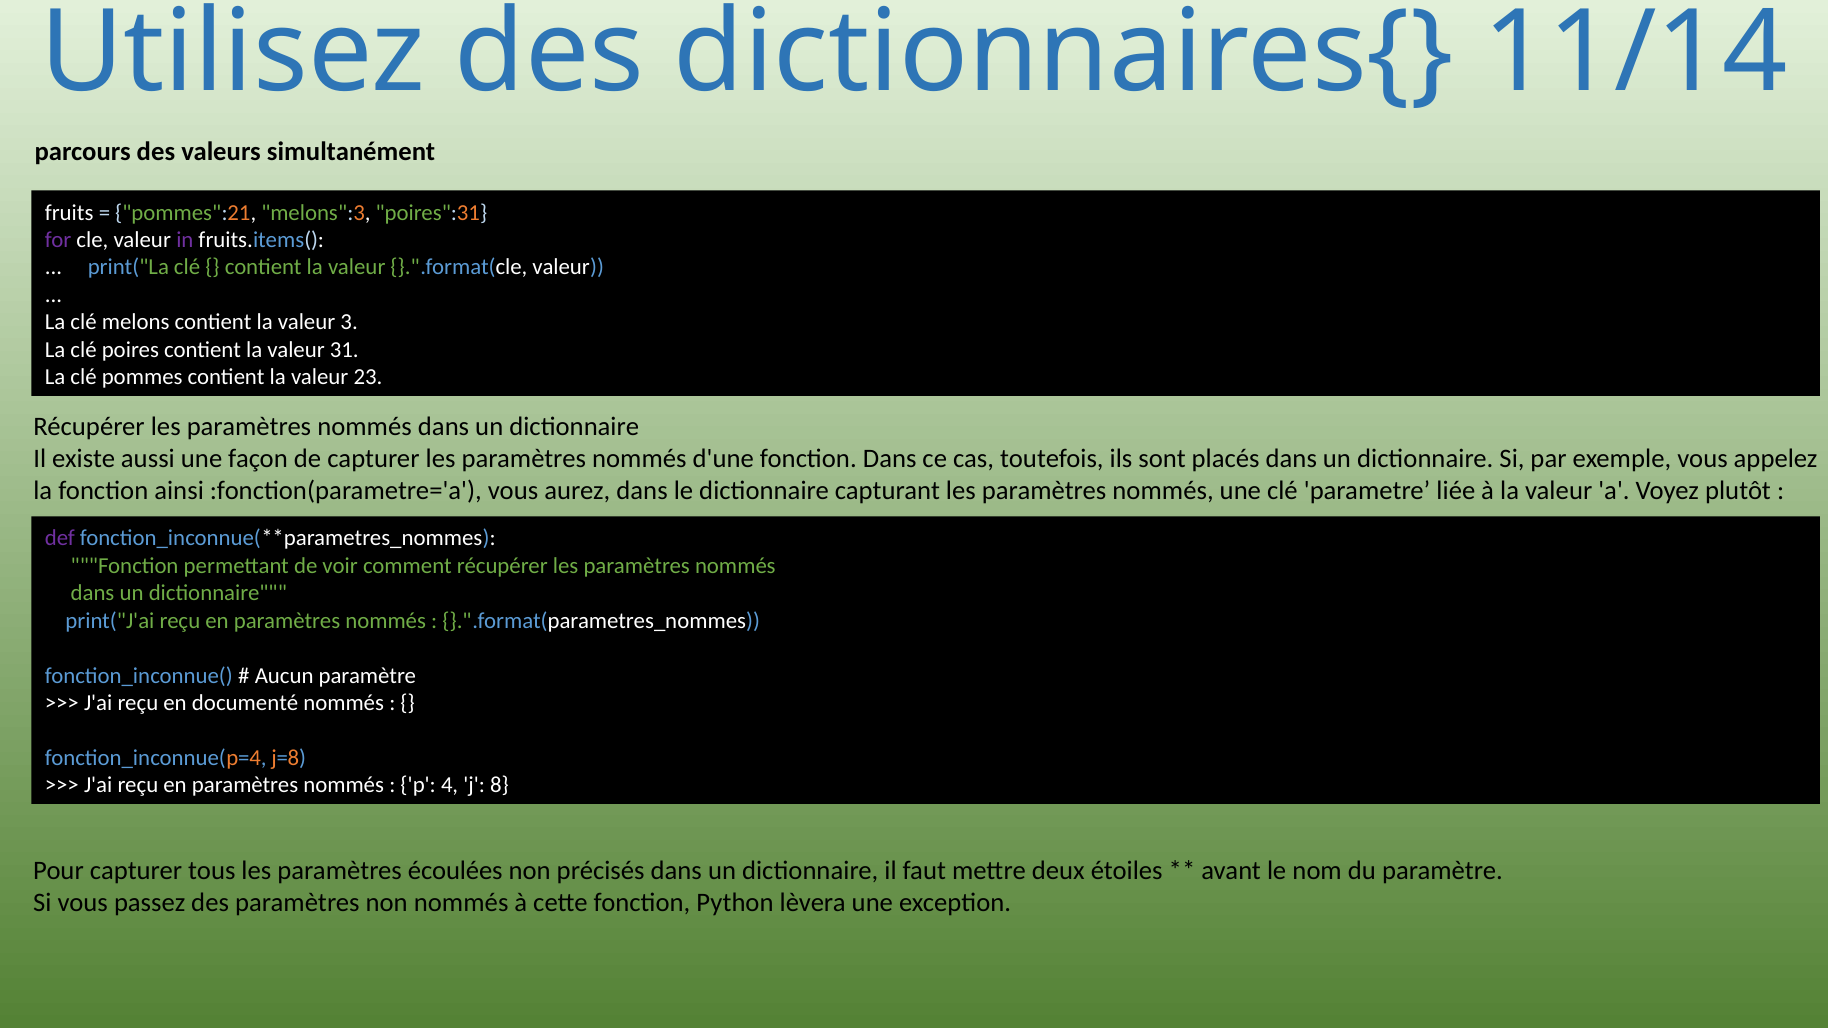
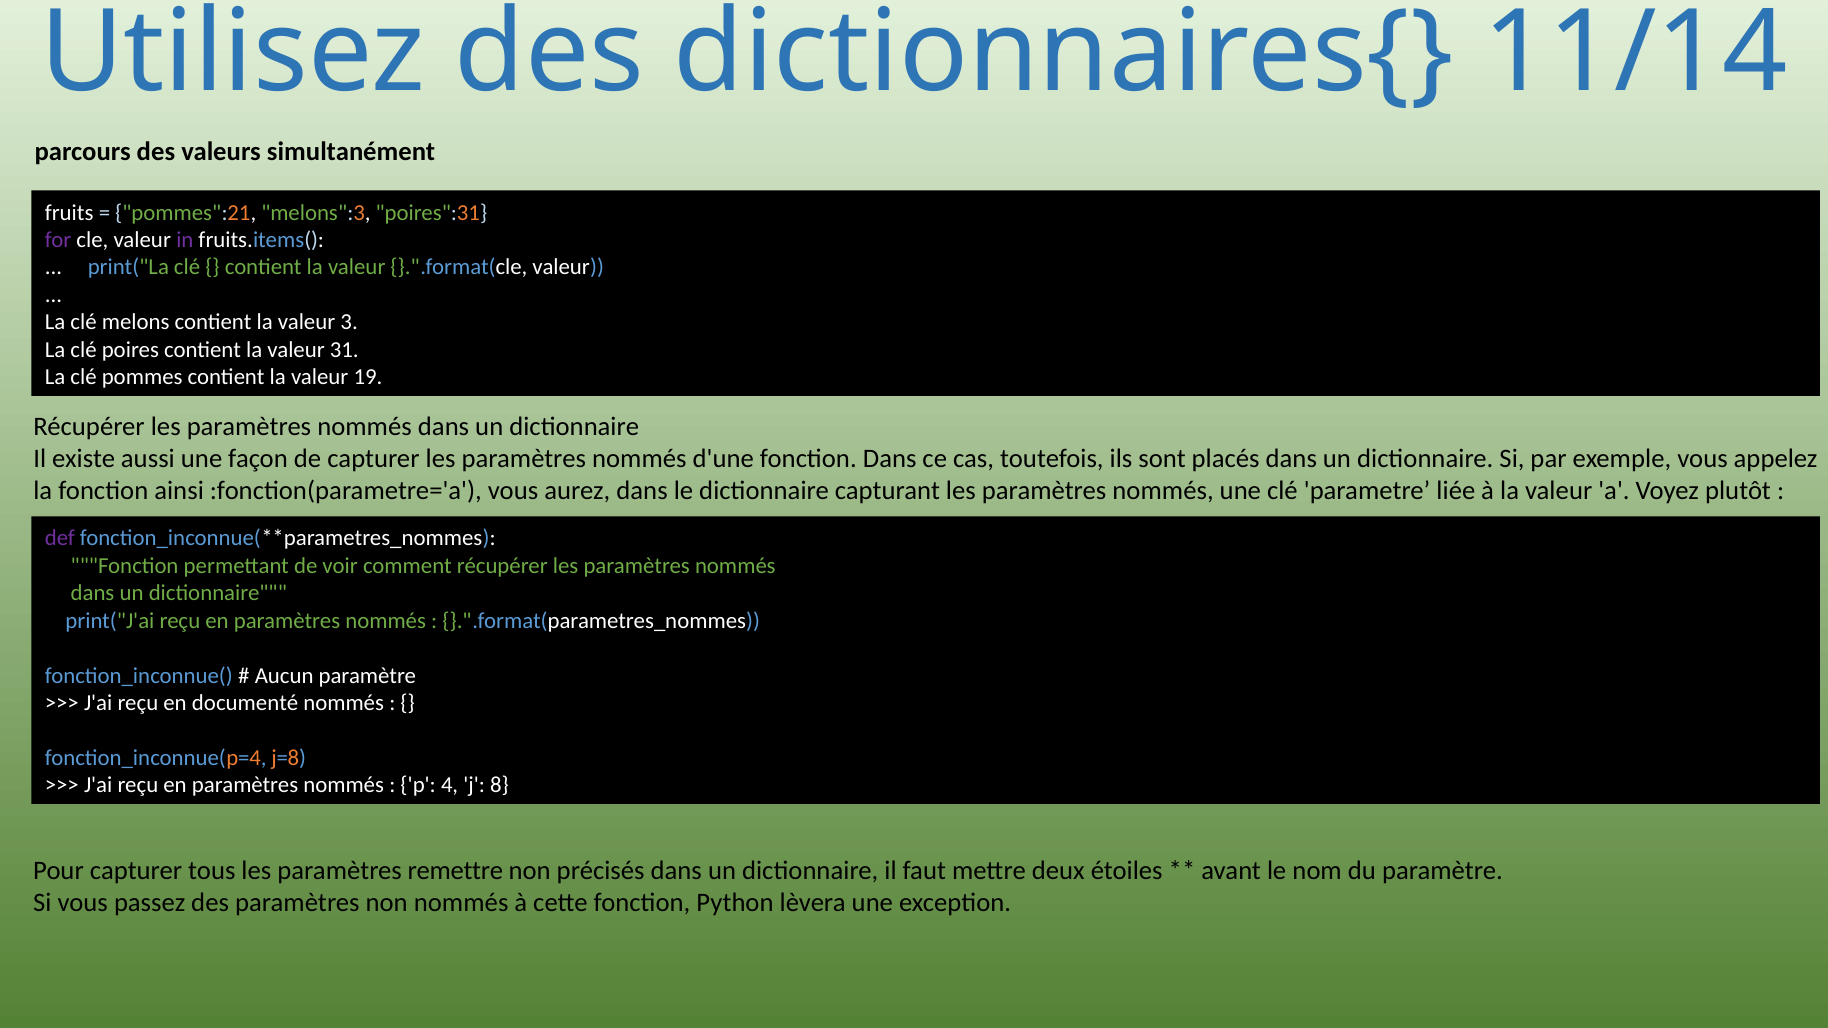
23: 23 -> 19 (368, 377)
écoulées: écoulées -> remettre (455, 871)
